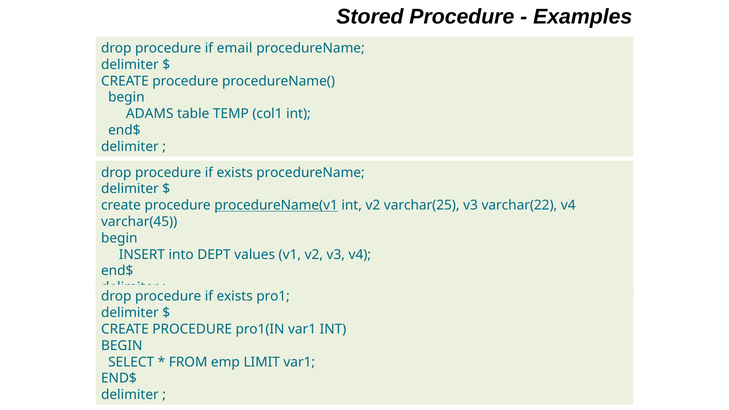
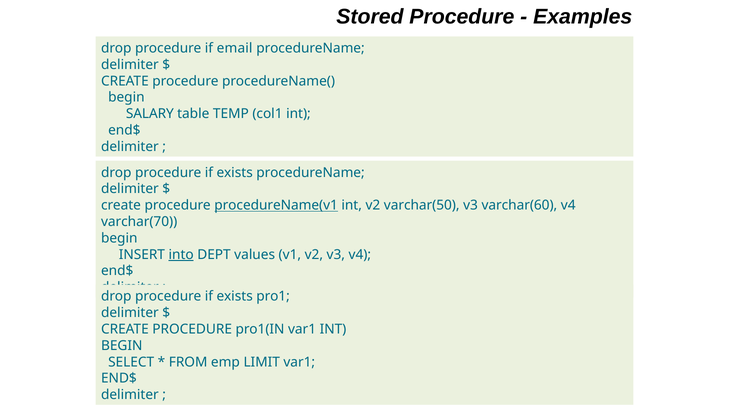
ADAMS: ADAMS -> SALARY (150, 114)
varchar(25: varchar(25 -> varchar(50 (422, 205)
varchar(22: varchar(22 -> varchar(60 (519, 205)
varchar(45: varchar(45 -> varchar(70 (139, 222)
into underline: none -> present (181, 255)
